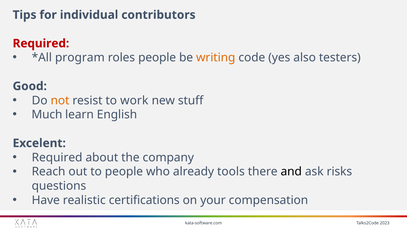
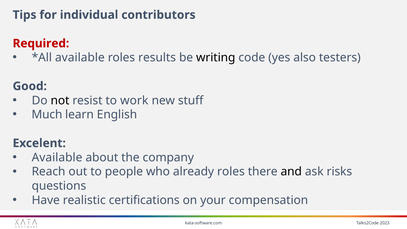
program: program -> available (80, 58)
roles people: people -> results (157, 58)
writing colour: orange -> black (216, 58)
not colour: orange -> black (60, 100)
Required: Required -> Available (57, 157)
already tools: tools -> roles (231, 172)
